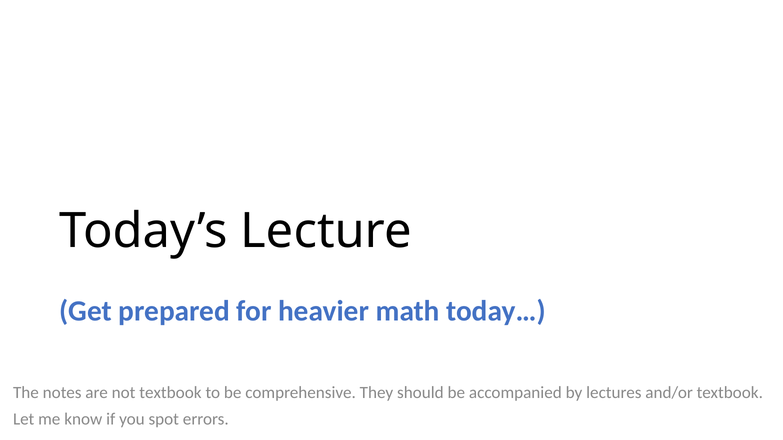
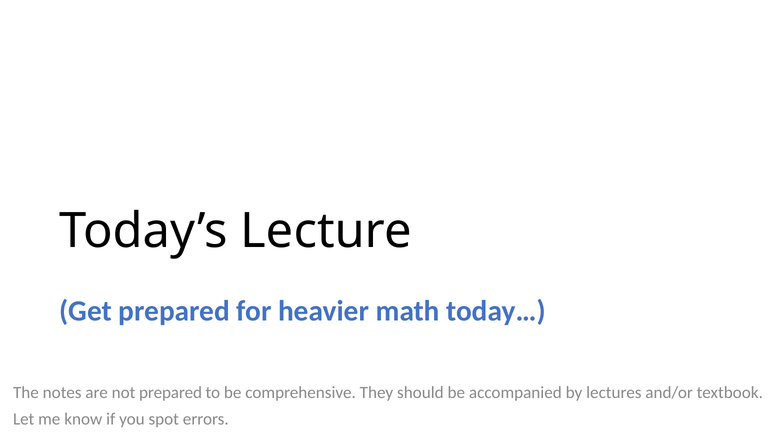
not textbook: textbook -> prepared (171, 393)
